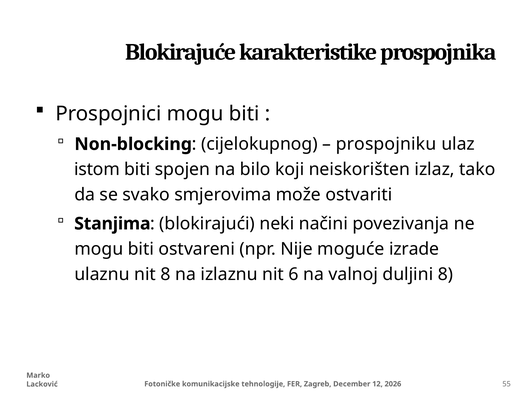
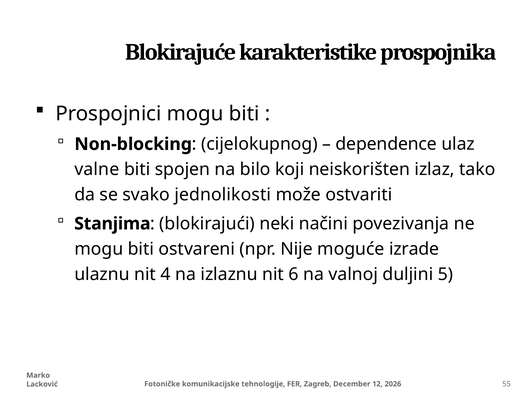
prospojniku: prospojniku -> dependence (386, 144)
istom: istom -> valne (97, 169)
smjerovima: smjerovima -> jednolikosti (223, 195)
nit 8: 8 -> 4 (166, 274)
duljini 8: 8 -> 5 (446, 274)
